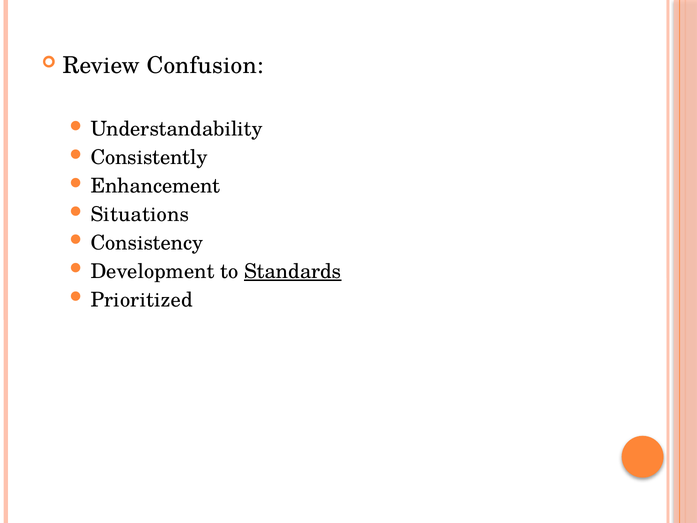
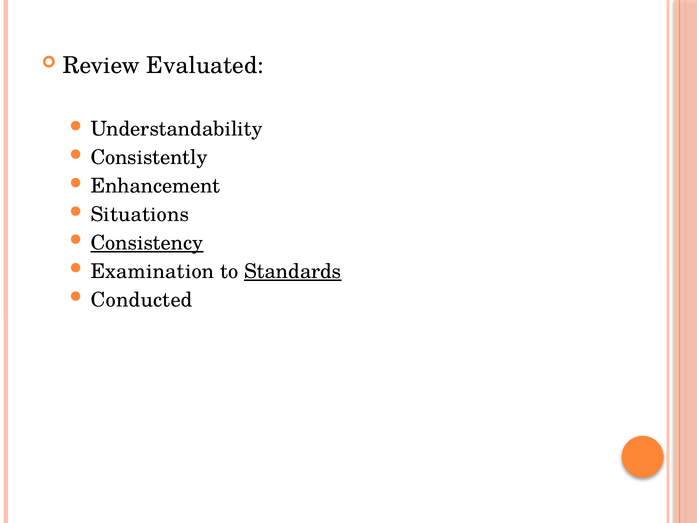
Confusion: Confusion -> Evaluated (205, 65)
Consistency underline: none -> present (147, 243)
Development: Development -> Examination (152, 271)
Prioritized: Prioritized -> Conducted (142, 300)
